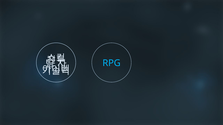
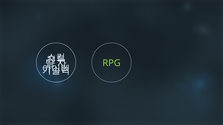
RPG colour: light blue -> light green (111, 63)
